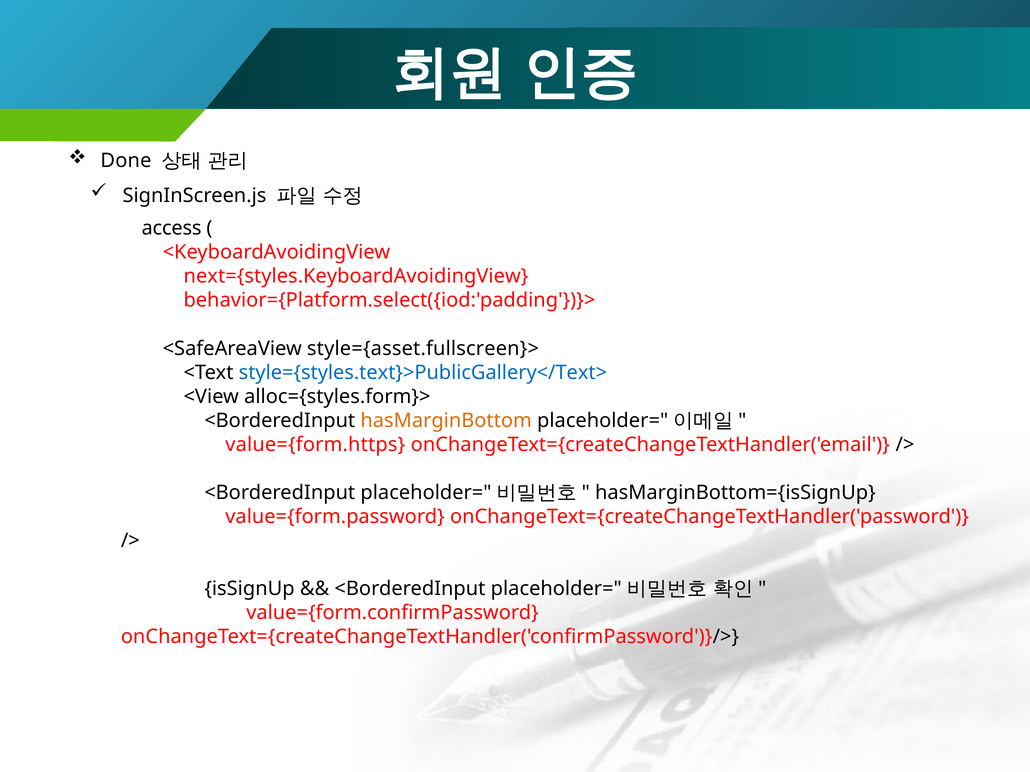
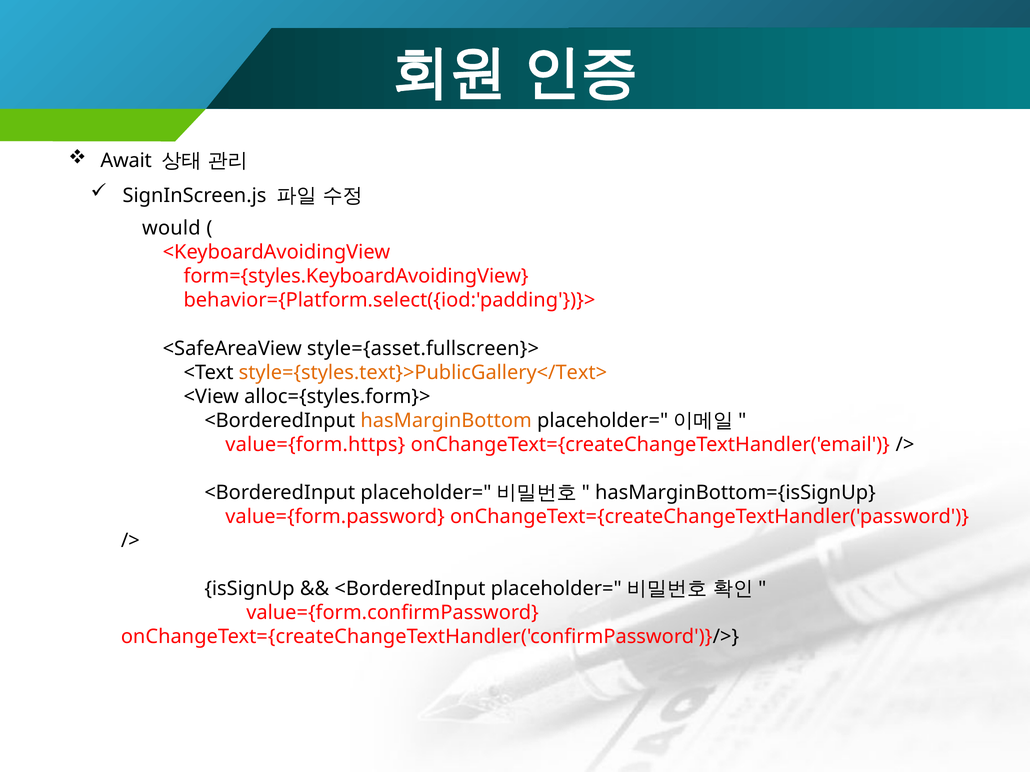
Done: Done -> Await (126, 161)
access: access -> would (171, 228)
next={styles.KeyboardAvoidingView: next={styles.KeyboardAvoidingView -> form={styles.KeyboardAvoidingView (356, 277)
style={styles.text}>PublicGallery</Text> colour: blue -> orange (423, 373)
